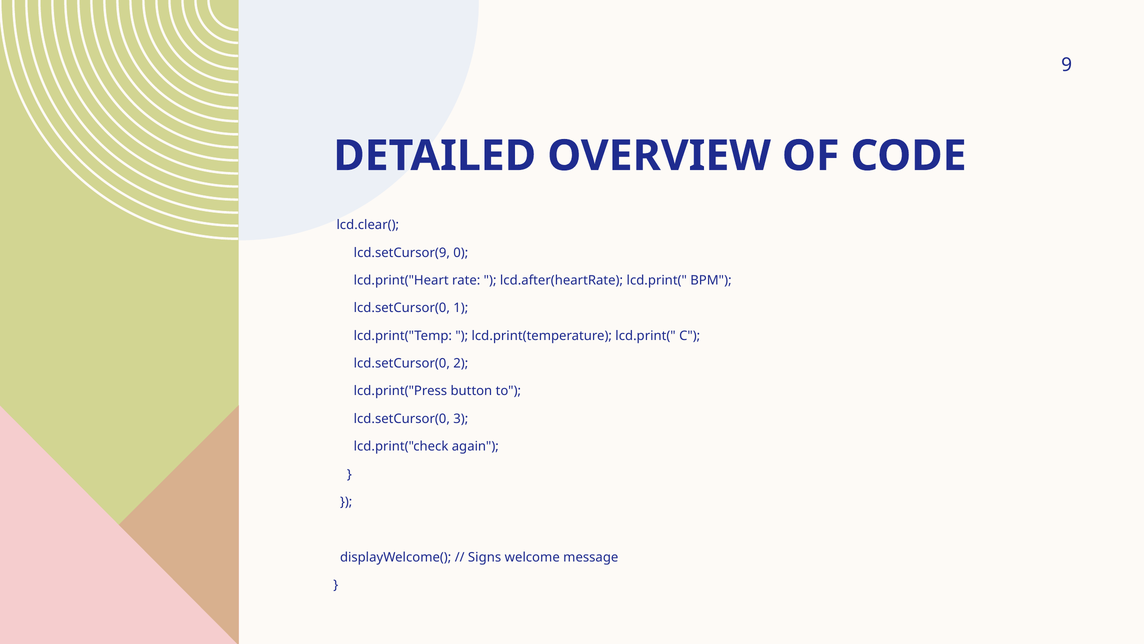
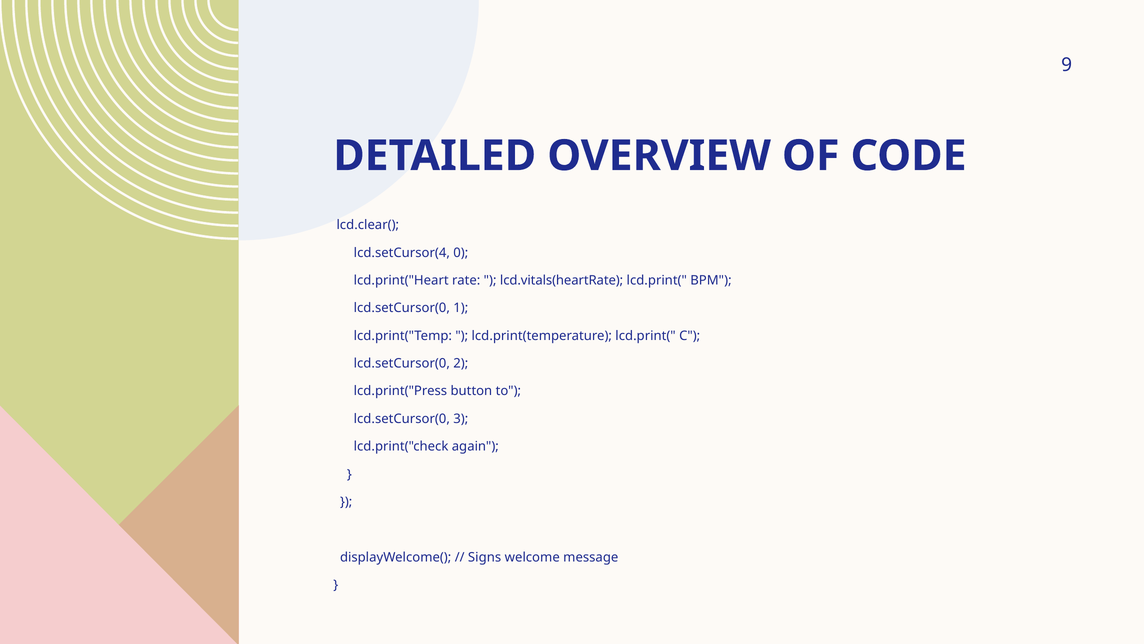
lcd.setCursor(9: lcd.setCursor(9 -> lcd.setCursor(4 (402, 253)
lcd.after(heartRate: lcd.after(heartRate -> lcd.vitals(heartRate (562, 280)
